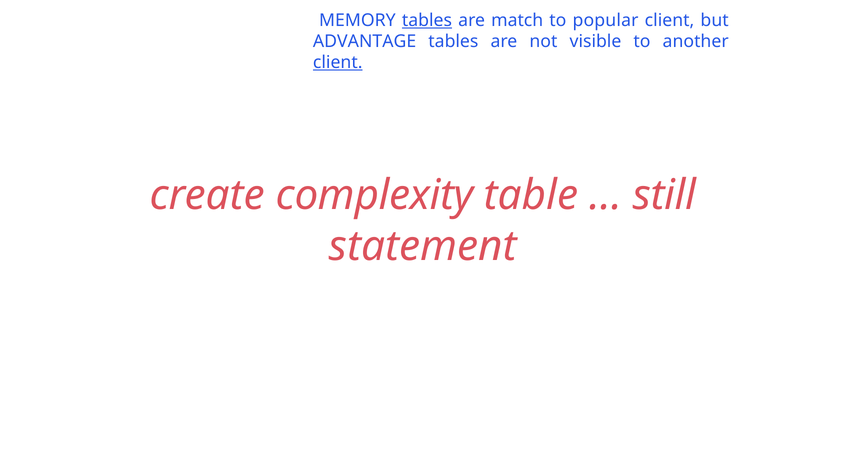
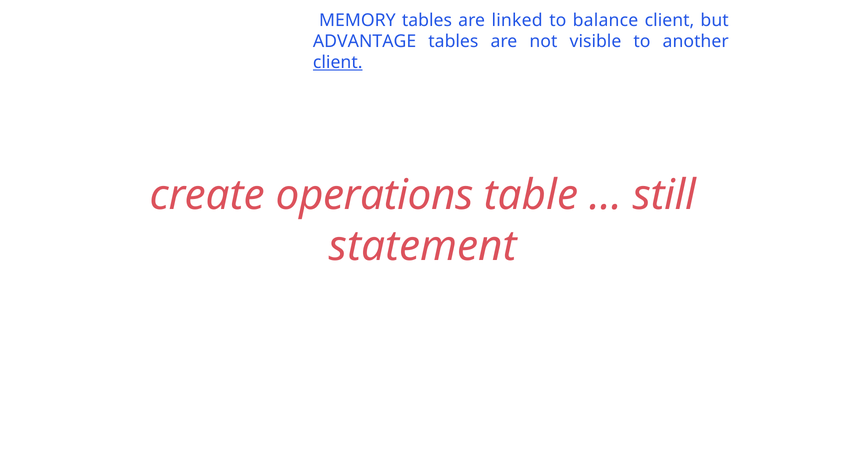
tables underline: present -> none (427, 20)
match: match -> linked (517, 20)
popular: popular -> balance (605, 20)
complexity: complexity -> operations (375, 195)
